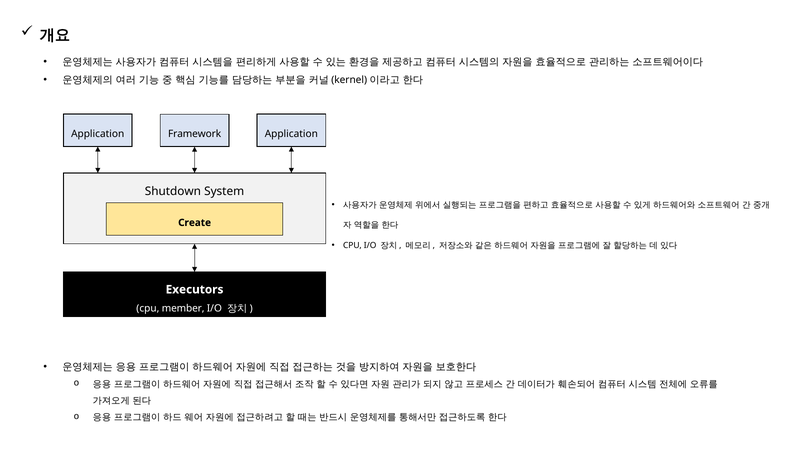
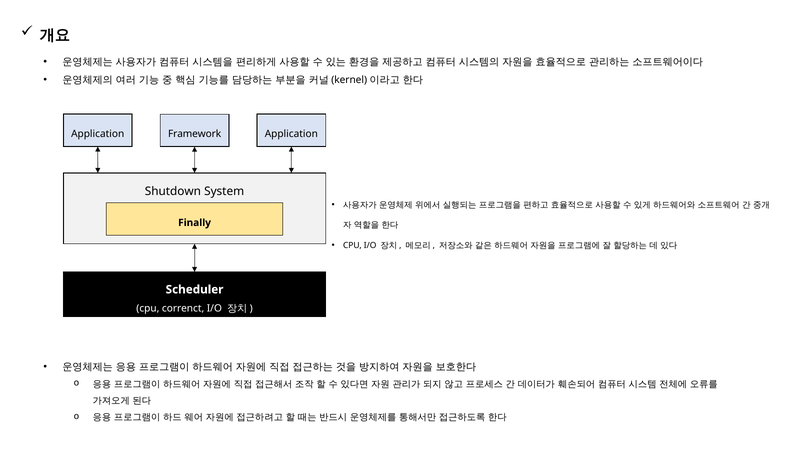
Create: Create -> Finally (195, 223)
Executors: Executors -> Scheduler (195, 290)
member: member -> correnct (183, 309)
